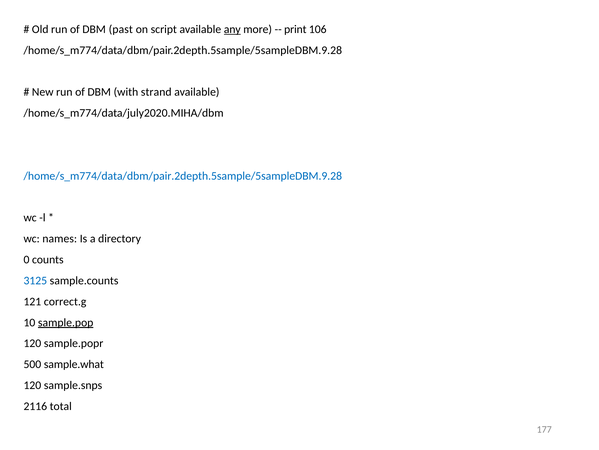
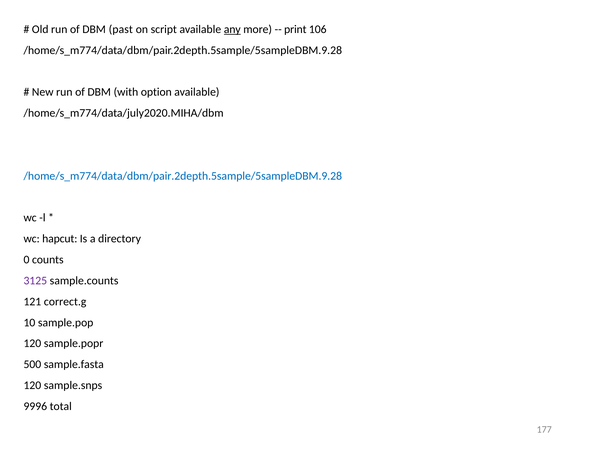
strand: strand -> option (156, 92)
names: names -> hapcut (60, 238)
3125 colour: blue -> purple (35, 280)
sample.pop underline: present -> none (66, 322)
sample.what: sample.what -> sample.fasta (74, 364)
2116: 2116 -> 9996 (35, 406)
